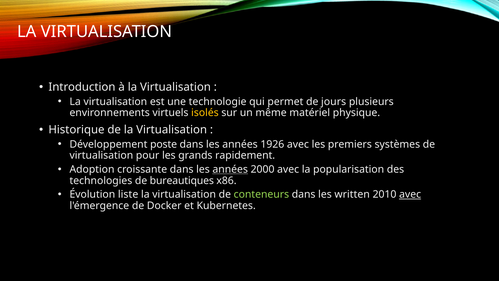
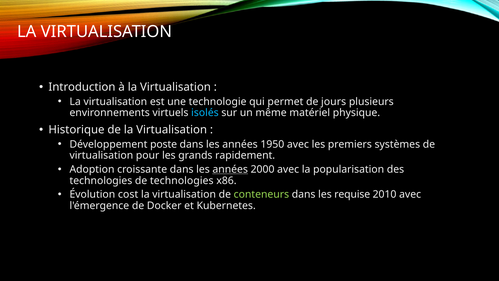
isolés colour: yellow -> light blue (205, 113)
1926: 1926 -> 1950 (272, 144)
de bureautiques: bureautiques -> technologies (182, 180)
liste: liste -> cost (128, 194)
written: written -> requise (352, 194)
avec underline: present -> none (410, 194)
